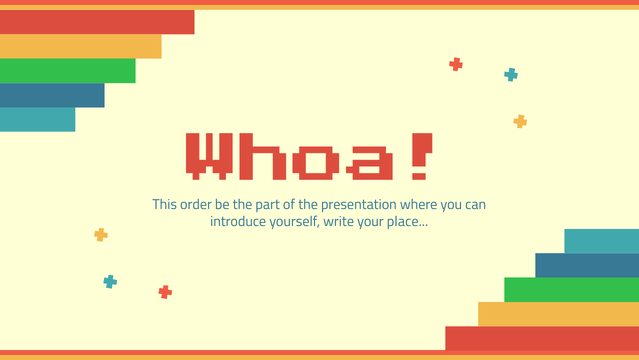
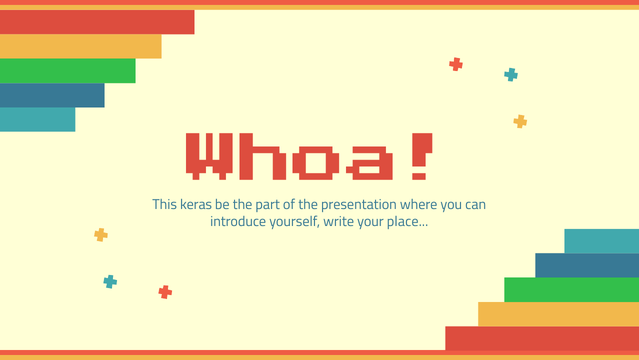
order: order -> keras (196, 204)
